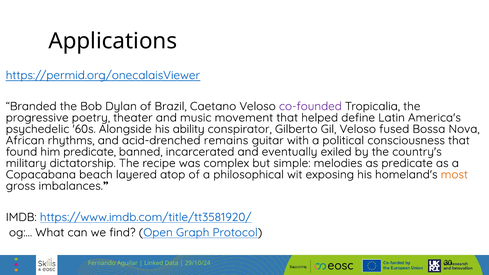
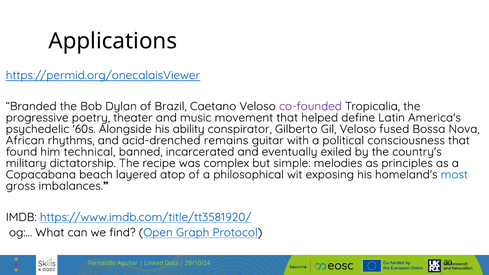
him predicate: predicate -> technical (89, 152)
as predicate: predicate -> principles (407, 163)
most colour: orange -> blue (454, 175)
